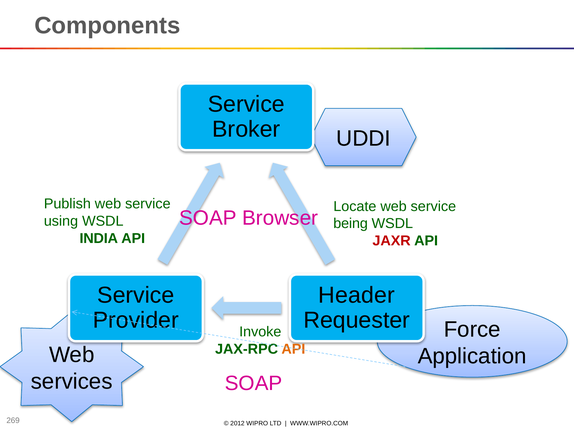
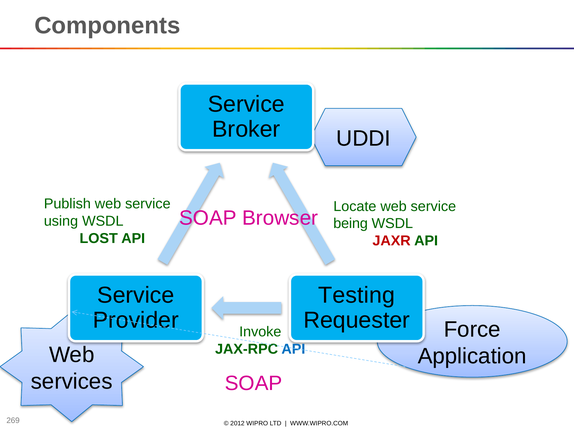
INDIA: INDIA -> LOST (99, 239)
Header: Header -> Testing (357, 296)
API colour: orange -> blue (293, 349)
